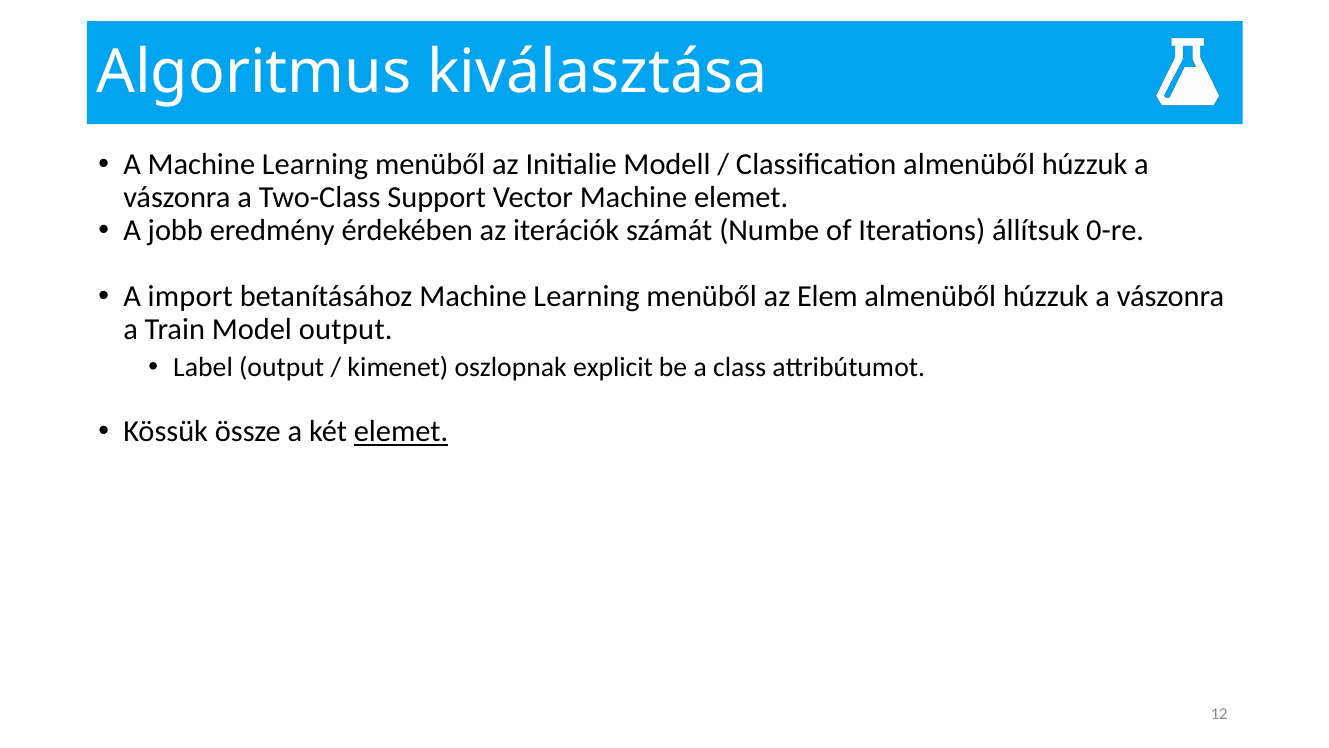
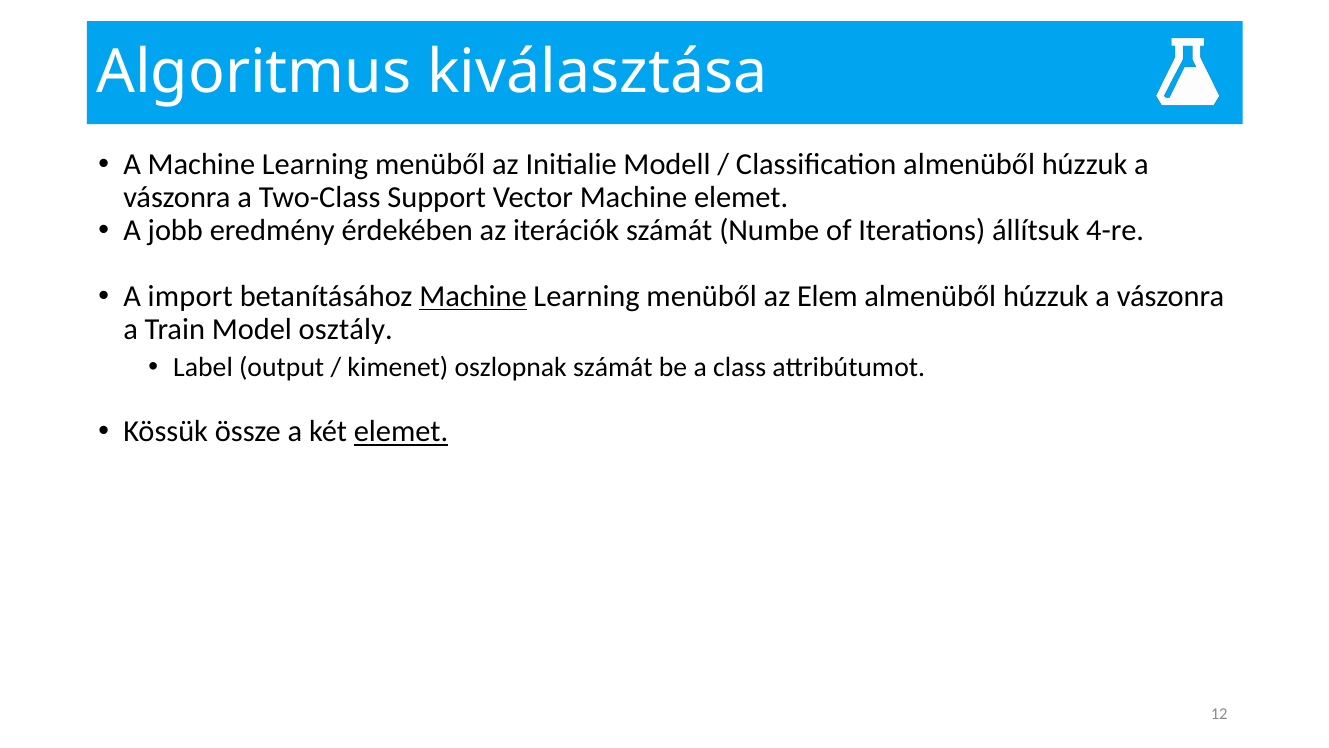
0-re: 0-re -> 4-re (1115, 230)
Machine underline: none -> present (473, 296)
Model output: output -> osztály (346, 329)
oszlopnak explicit: explicit -> számát (613, 367)
